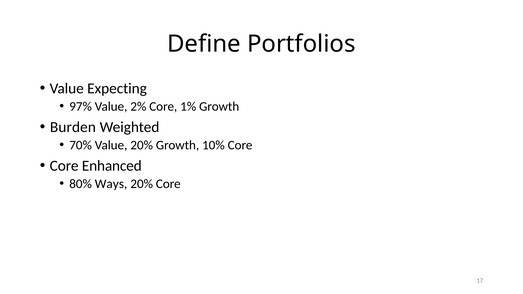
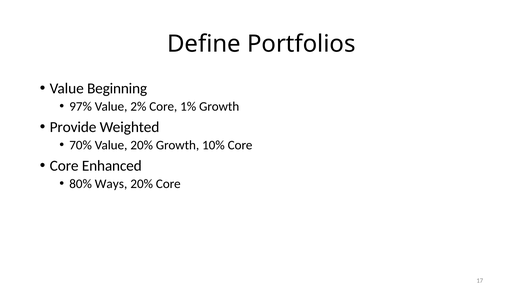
Expecting: Expecting -> Beginning (117, 88)
Burden: Burden -> Provide (73, 127)
